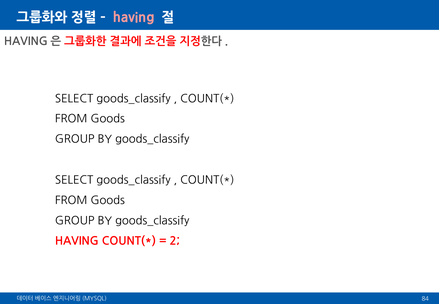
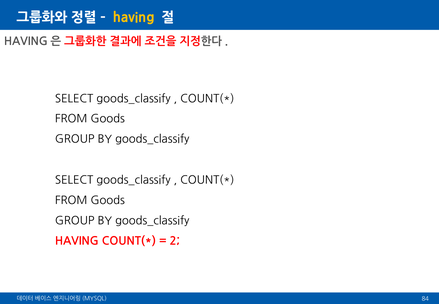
having colour: pink -> yellow (134, 18)
